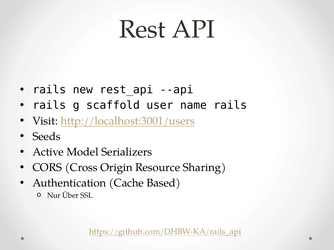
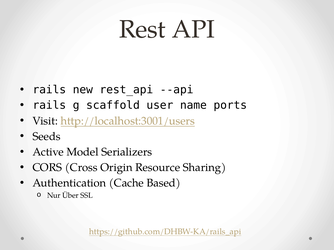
name rails: rails -> ports (230, 106)
